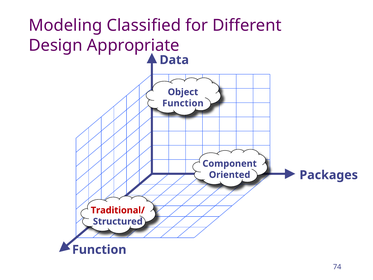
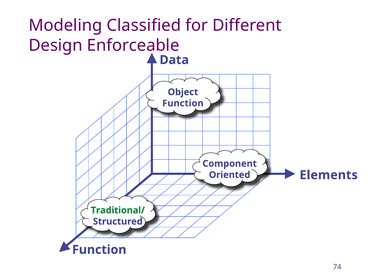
Appropriate: Appropriate -> Enforceable (133, 45)
Packages: Packages -> Elements (329, 175)
Traditional/ colour: red -> green (118, 210)
